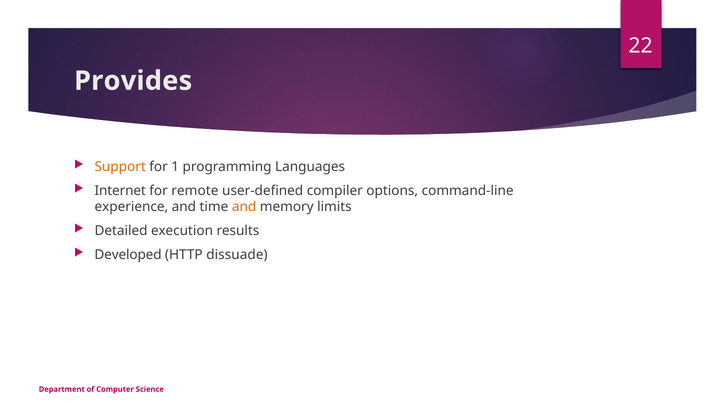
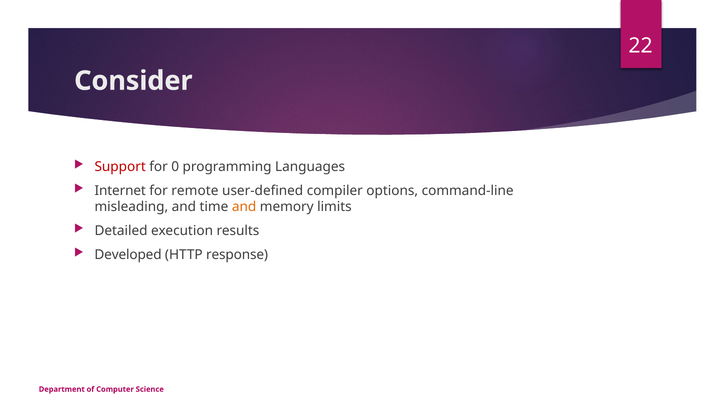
Provides: Provides -> Consider (133, 81)
Support colour: orange -> red (120, 167)
1: 1 -> 0 (175, 167)
experience: experience -> misleading (131, 207)
dissuade: dissuade -> response (237, 255)
